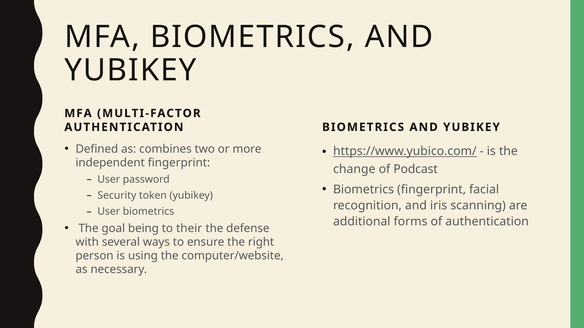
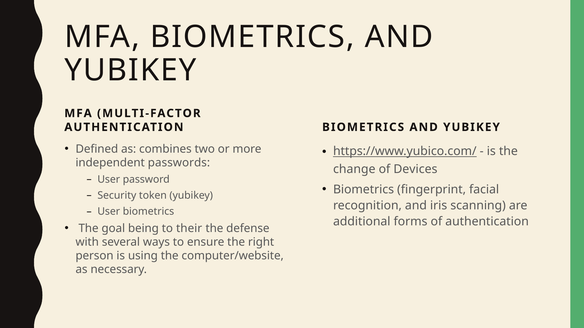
independent fingerprint: fingerprint -> passwords (179, 163)
Podcast: Podcast -> Devices (415, 169)
